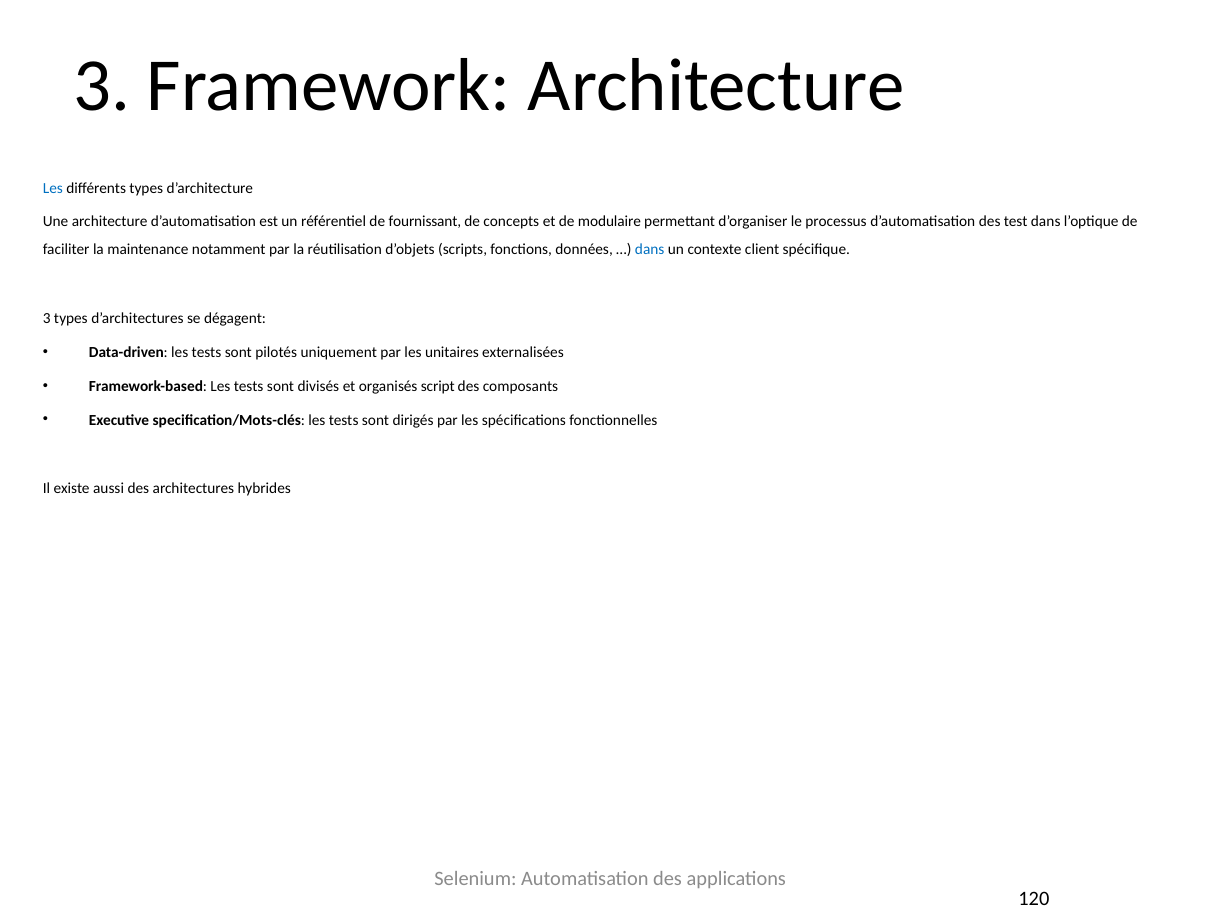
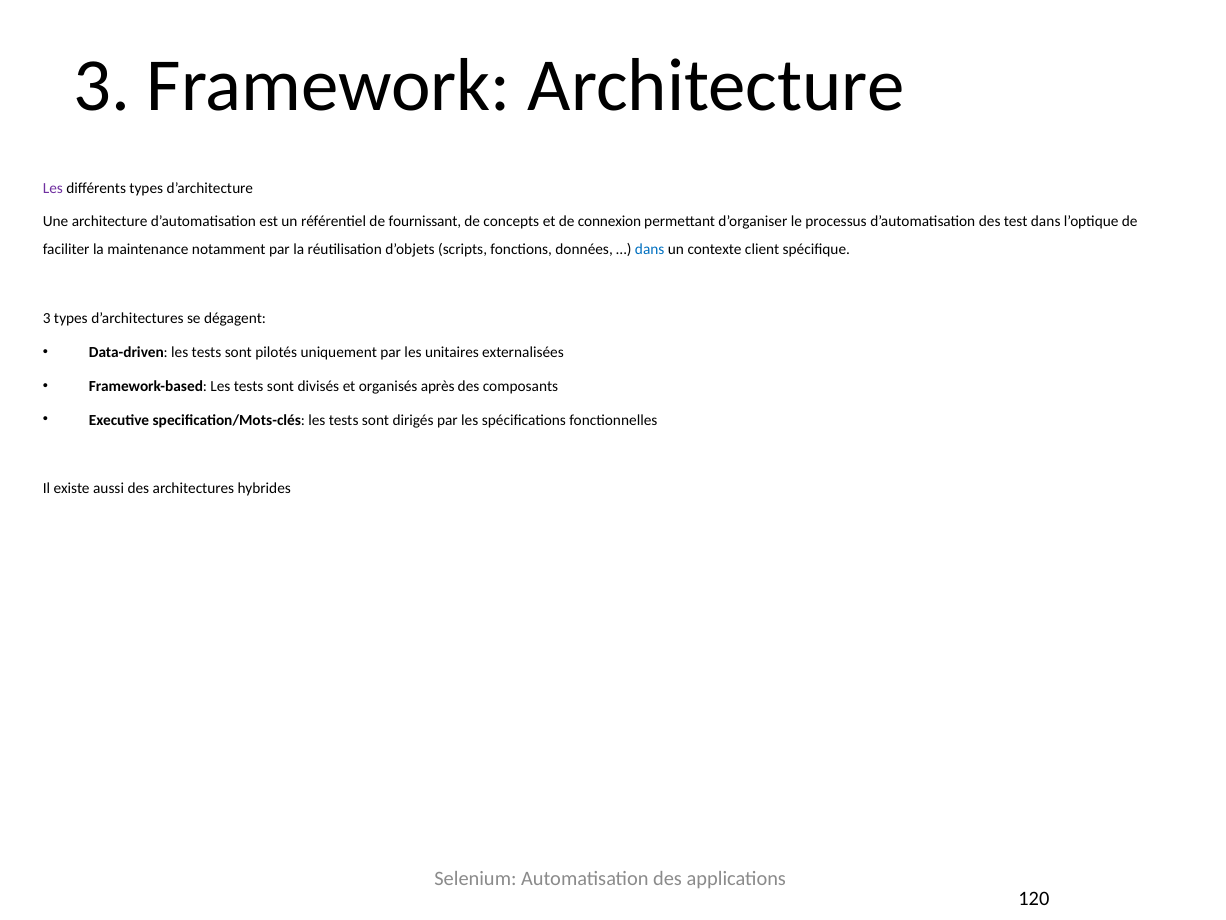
Les colour: blue -> purple (53, 188)
modulaire: modulaire -> connexion (609, 222)
script: script -> après (438, 386)
